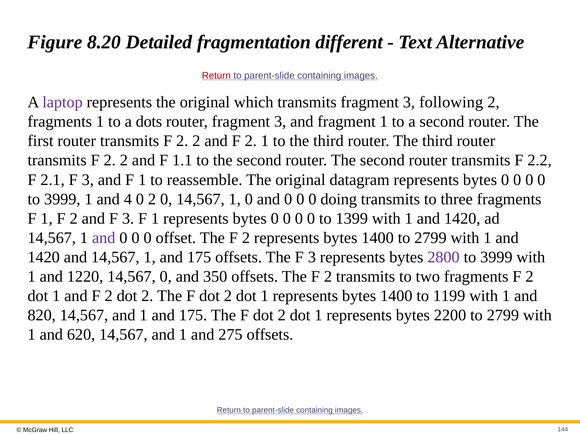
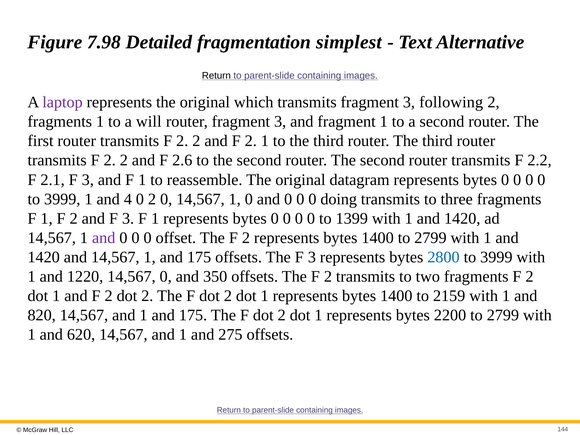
8.20: 8.20 -> 7.98 (104, 42)
different: different -> simplest (349, 42)
Return colour: red -> black (216, 76)
dots: dots -> will (149, 122)
1.1: 1.1 -> 2.6 (182, 160)
2800 colour: purple -> blue (443, 257)
1199: 1199 -> 2159 (449, 296)
